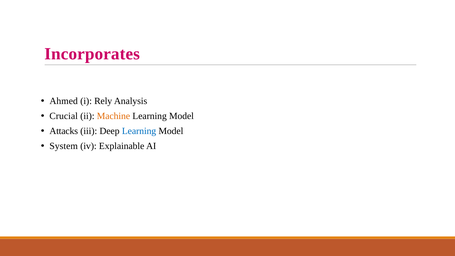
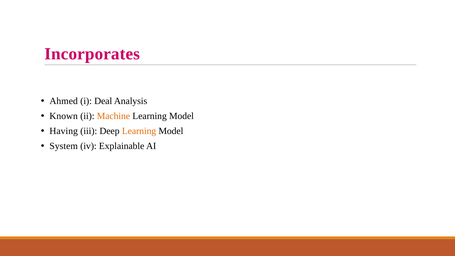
Rely: Rely -> Deal (103, 101)
Crucial: Crucial -> Known (64, 116)
Attacks: Attacks -> Having (64, 131)
Learning colour: blue -> orange (139, 131)
